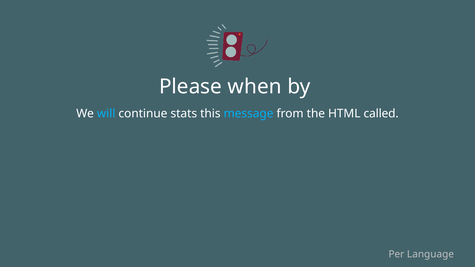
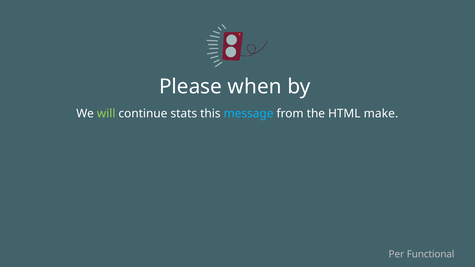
will colour: light blue -> light green (106, 114)
called: called -> make (381, 114)
Language: Language -> Functional (431, 254)
